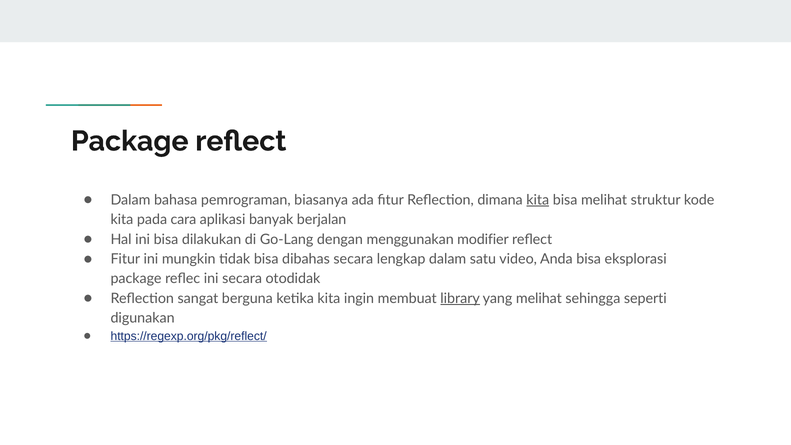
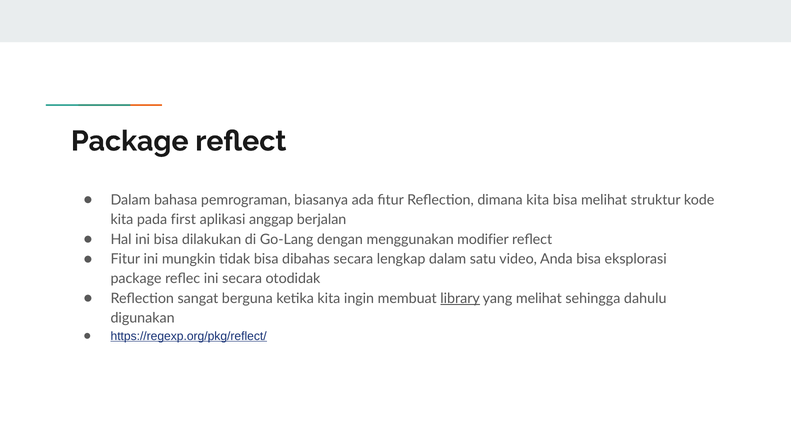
kita underline: present -> none (538, 200)
cara: cara -> first (183, 220)
banyak: banyak -> anggap (271, 220)
seperti: seperti -> dahulu (645, 298)
